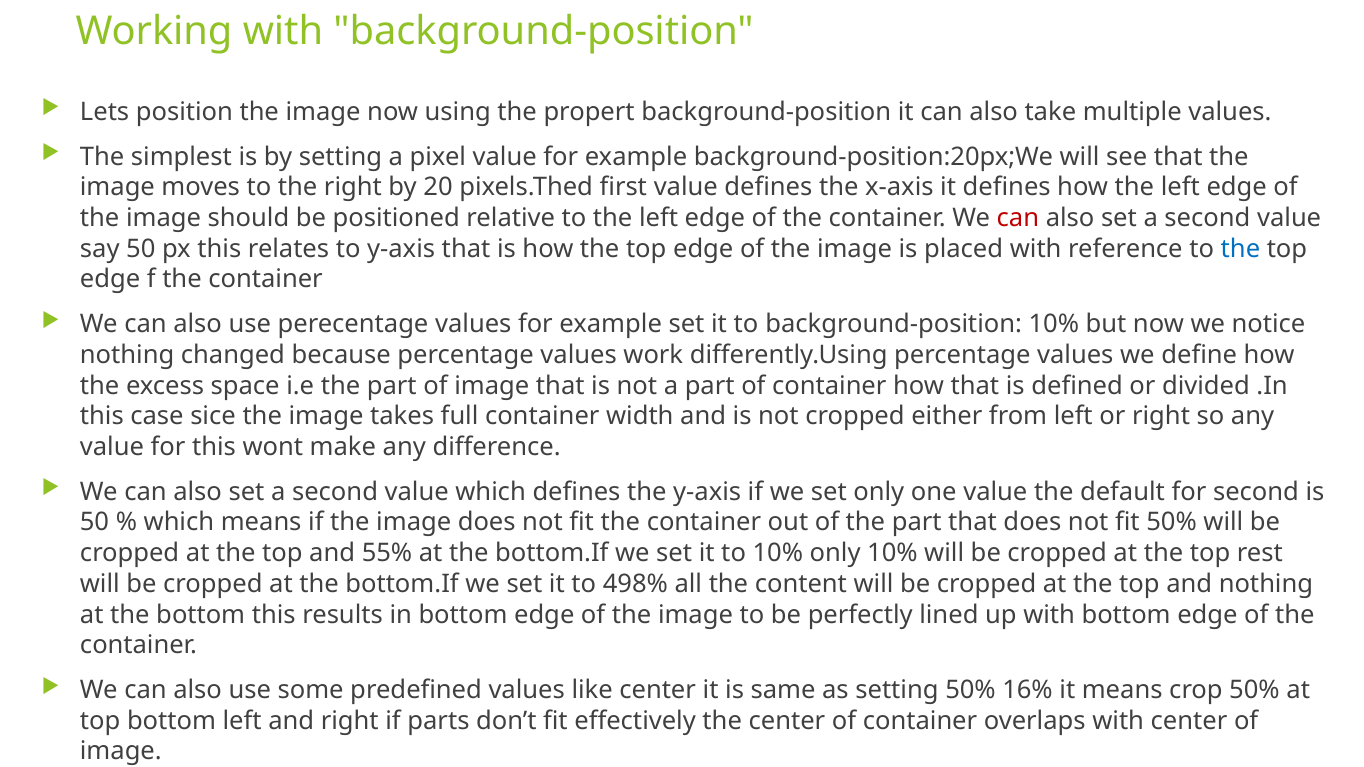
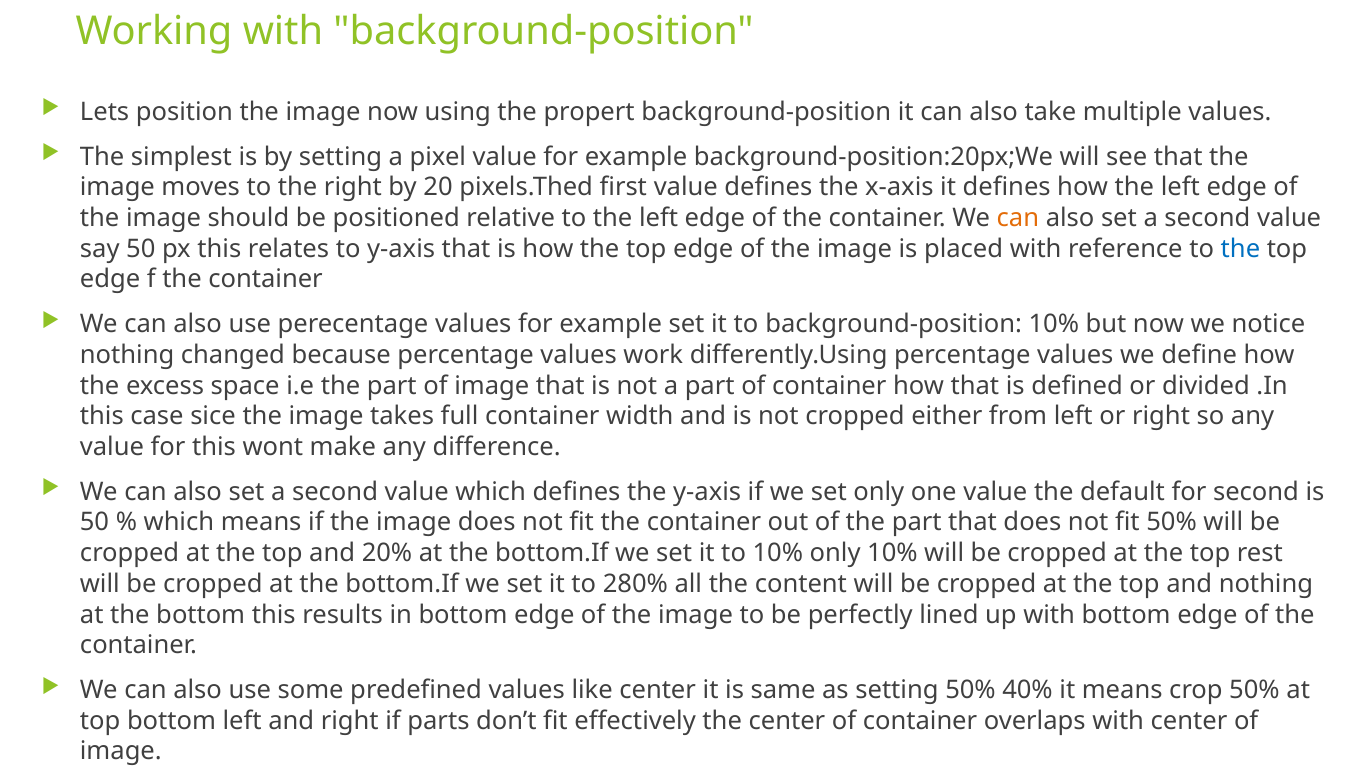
can colour: red -> orange (1018, 218)
55%: 55% -> 20% (387, 553)
498%: 498% -> 280% (635, 584)
16%: 16% -> 40% (1028, 690)
